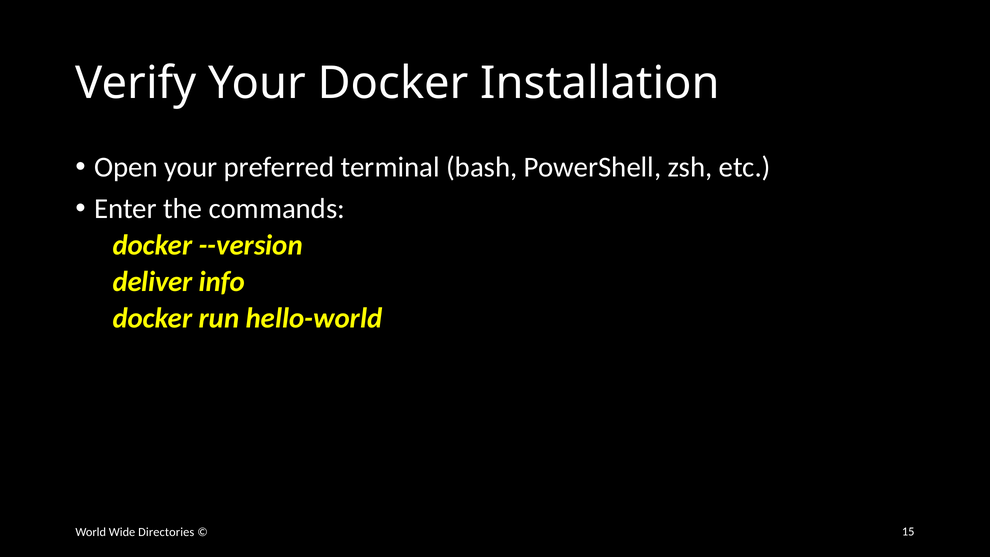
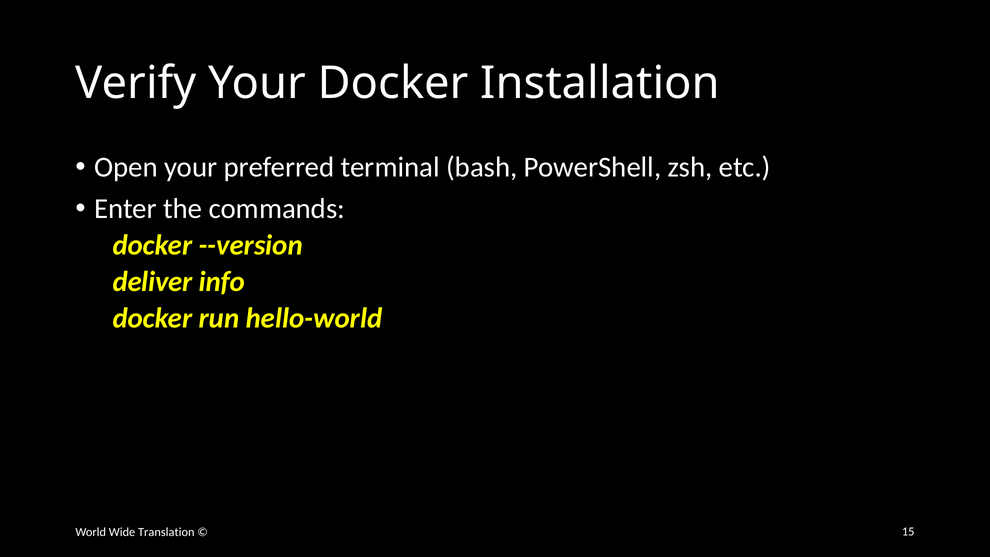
Directories: Directories -> Translation (166, 532)
